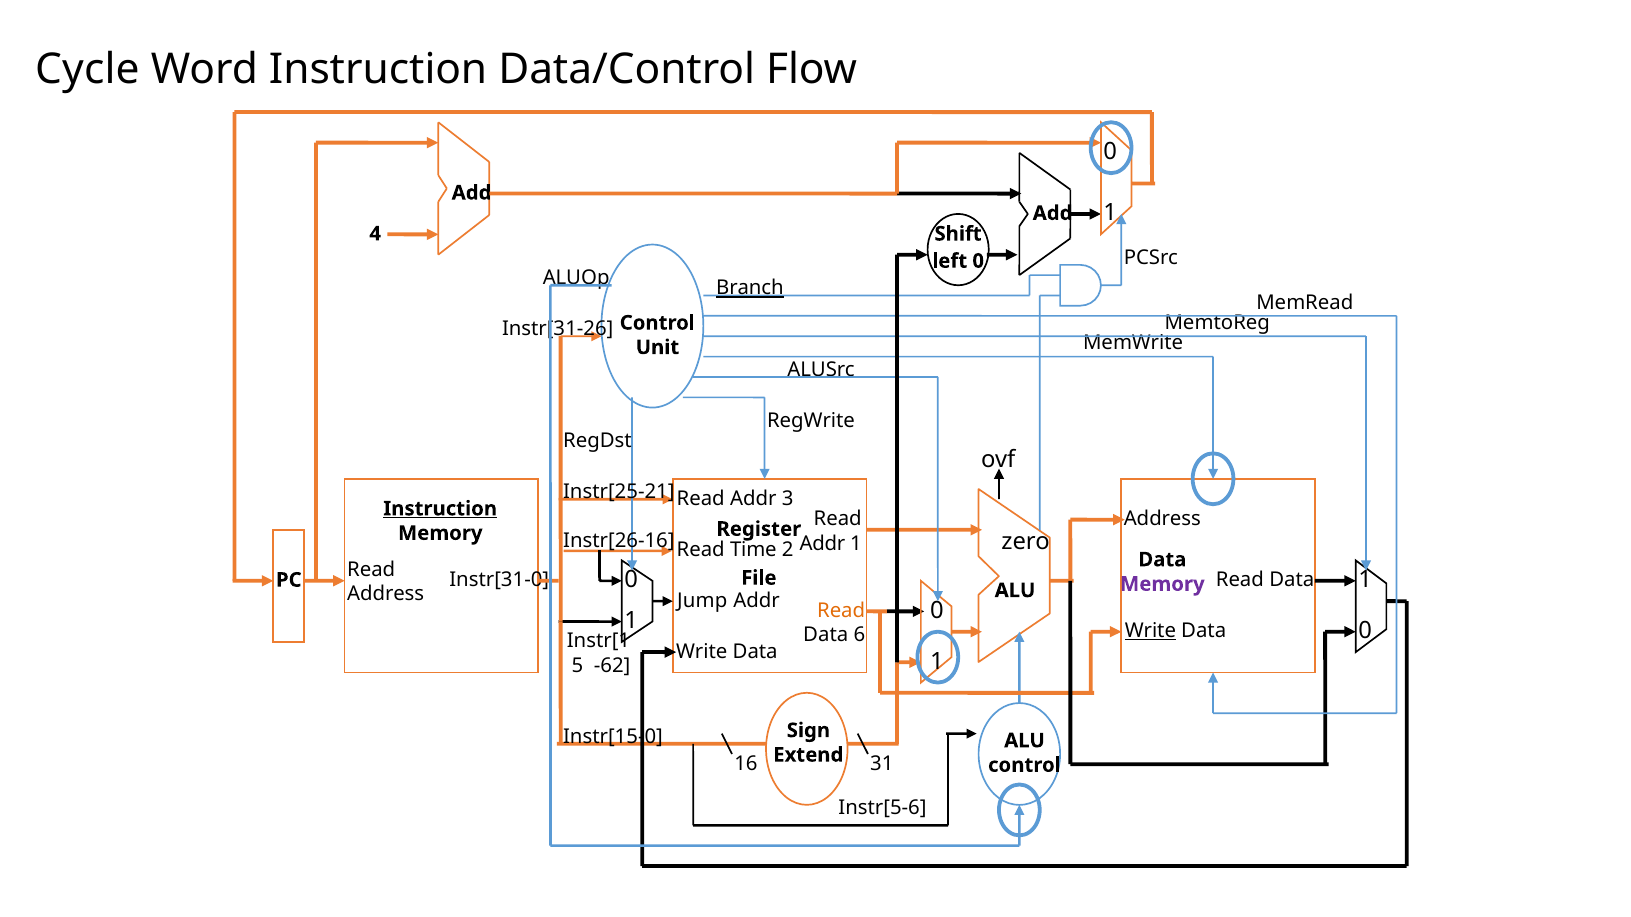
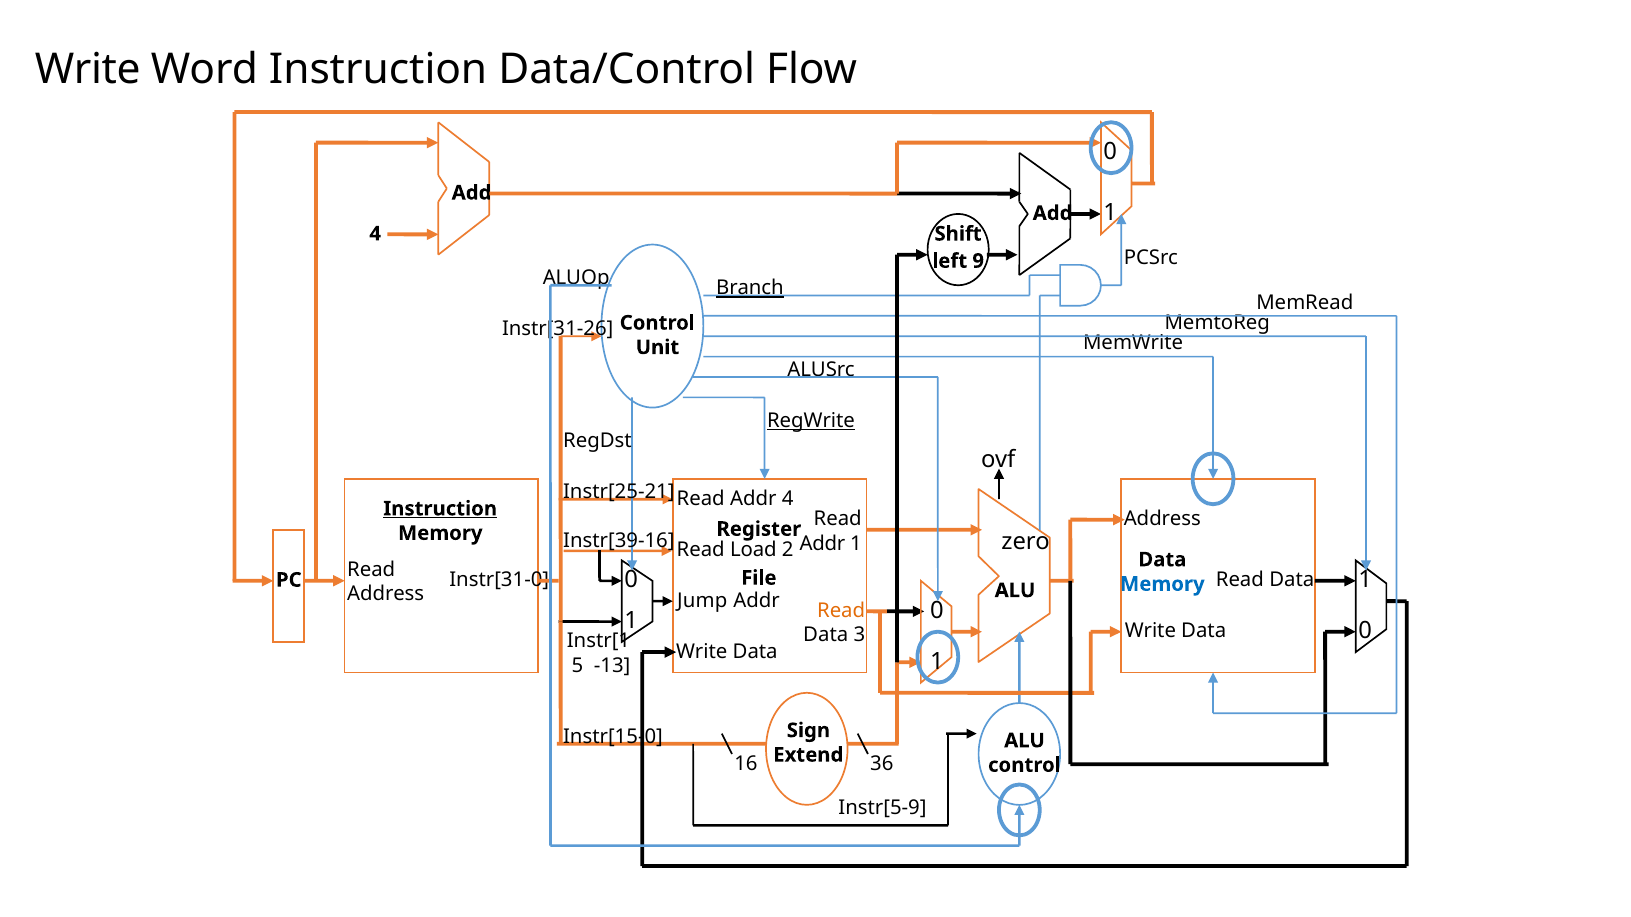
Cycle: Cycle -> Write (88, 70)
left 0: 0 -> 9 (978, 261)
RegWrite underline: none -> present (811, 421)
Addr 3: 3 -> 4 (788, 499)
Instr[26-16: Instr[26-16 -> Instr[39-16 (619, 541)
Time: Time -> Load (753, 550)
Memory colour: purple -> blue (1162, 584)
Write underline: present -> none (1150, 631)
6: 6 -> 3 (859, 635)
-62: -62 -> -13 (612, 666)
31: 31 -> 36 (882, 764)
Instr[5-6: Instr[5-6 -> Instr[5-9 (883, 808)
